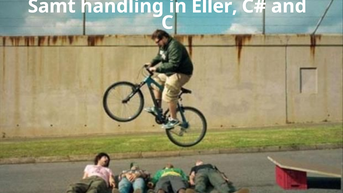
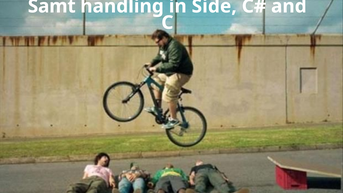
Eller: Eller -> Side (214, 6)
